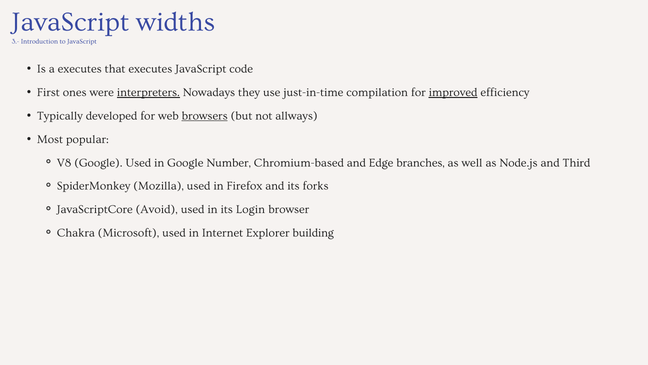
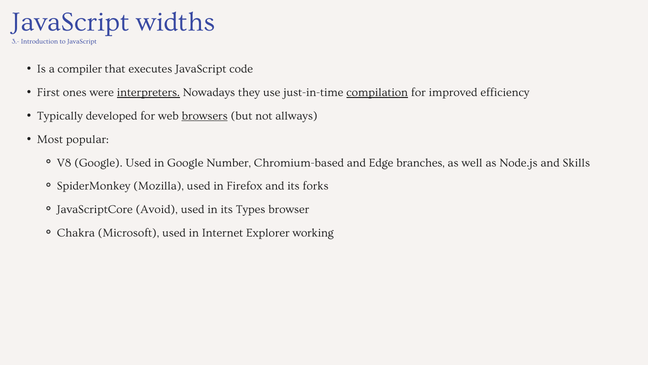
a executes: executes -> compiler (80, 69)
compilation underline: none -> present (377, 92)
improved underline: present -> none (453, 92)
Third: Third -> Skills (576, 162)
Login: Login -> Types (251, 209)
building: building -> working (313, 233)
